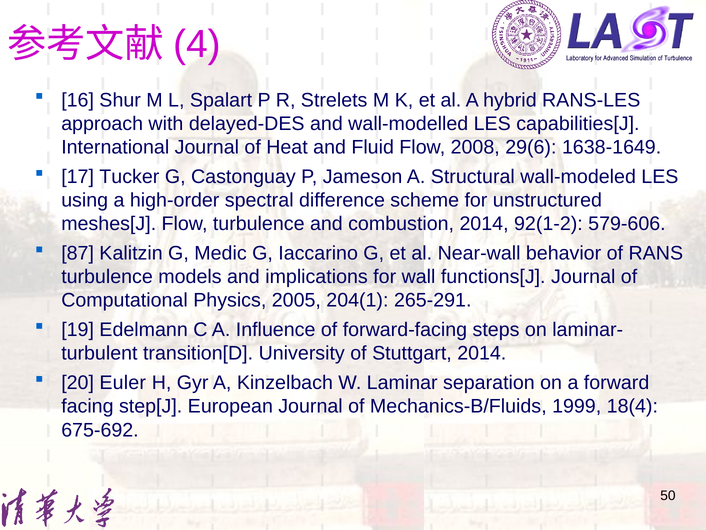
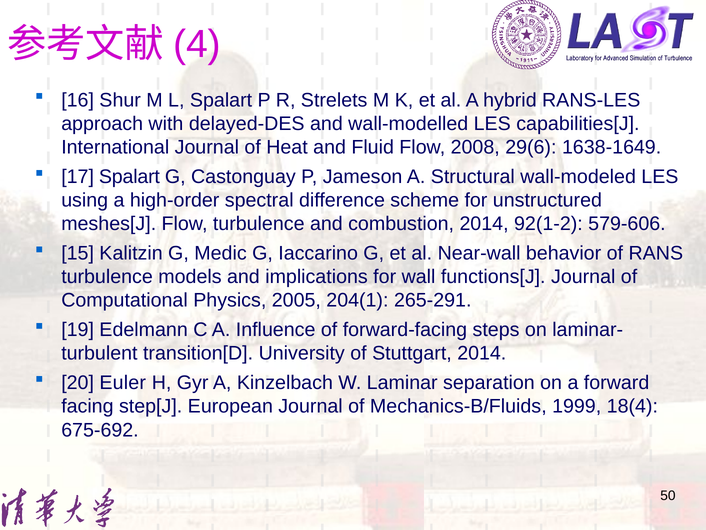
17 Tucker: Tucker -> Spalart (129, 177)
87: 87 -> 15 (78, 253)
